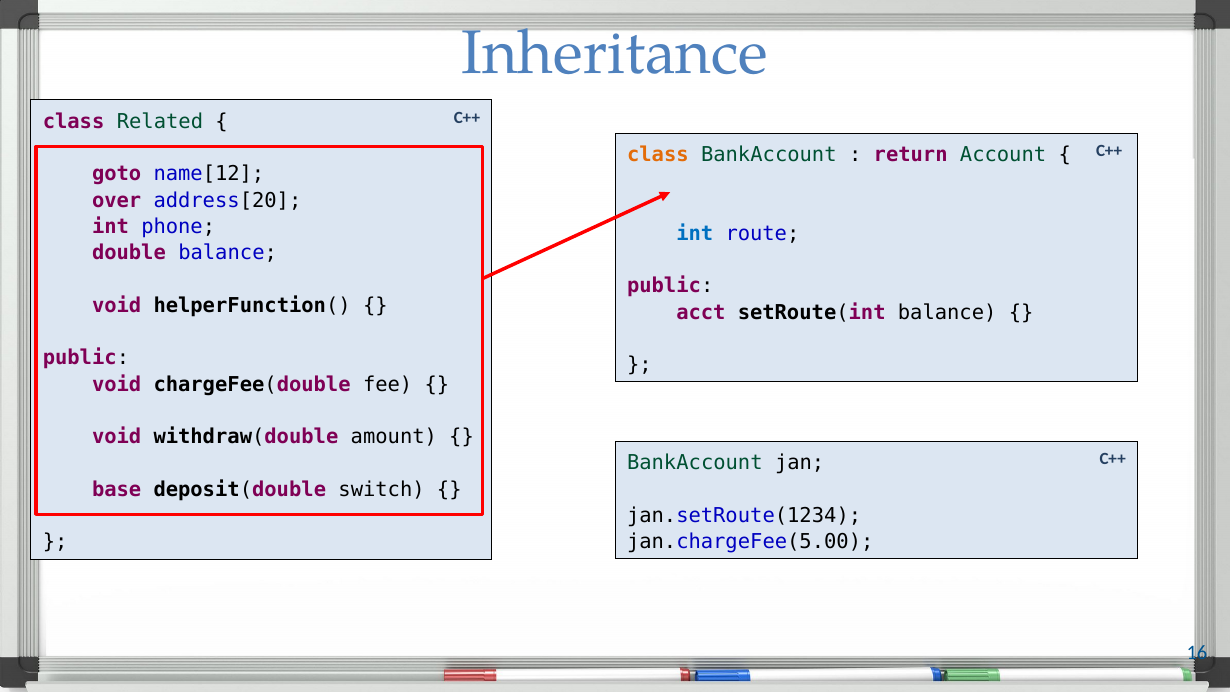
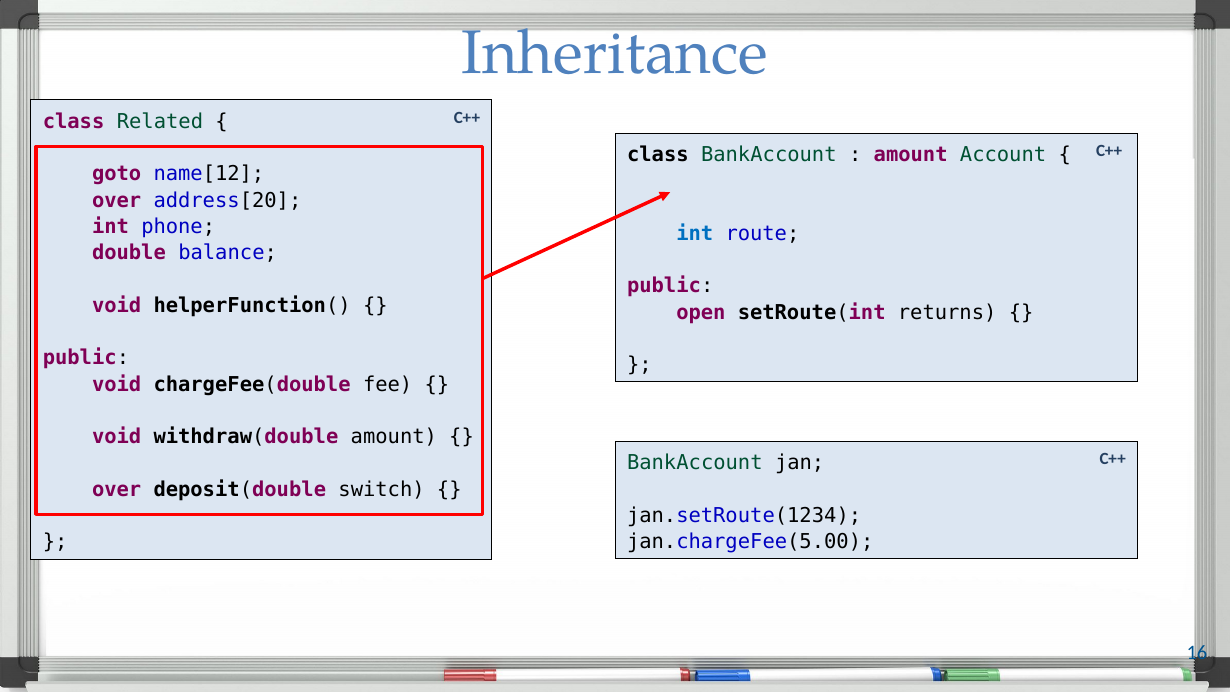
class colour: orange -> black (658, 155)
return: return -> amount (911, 155)
acct: acct -> open (701, 312)
setRoute(int balance: balance -> returns (947, 312)
base: base -> over (117, 490)
